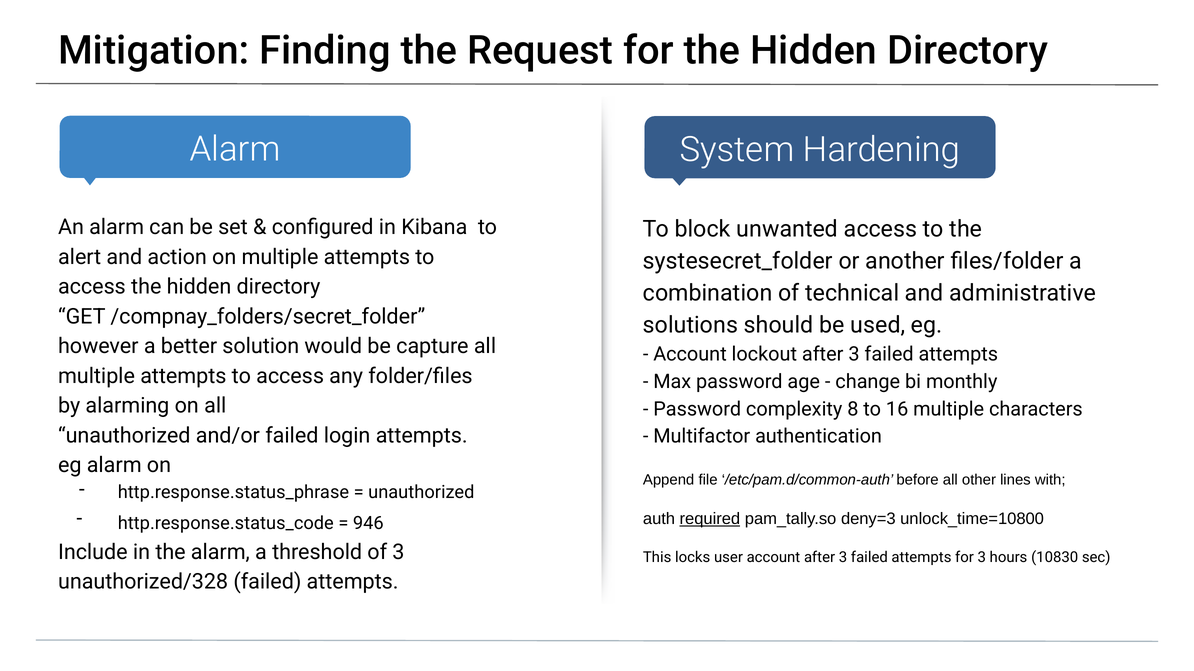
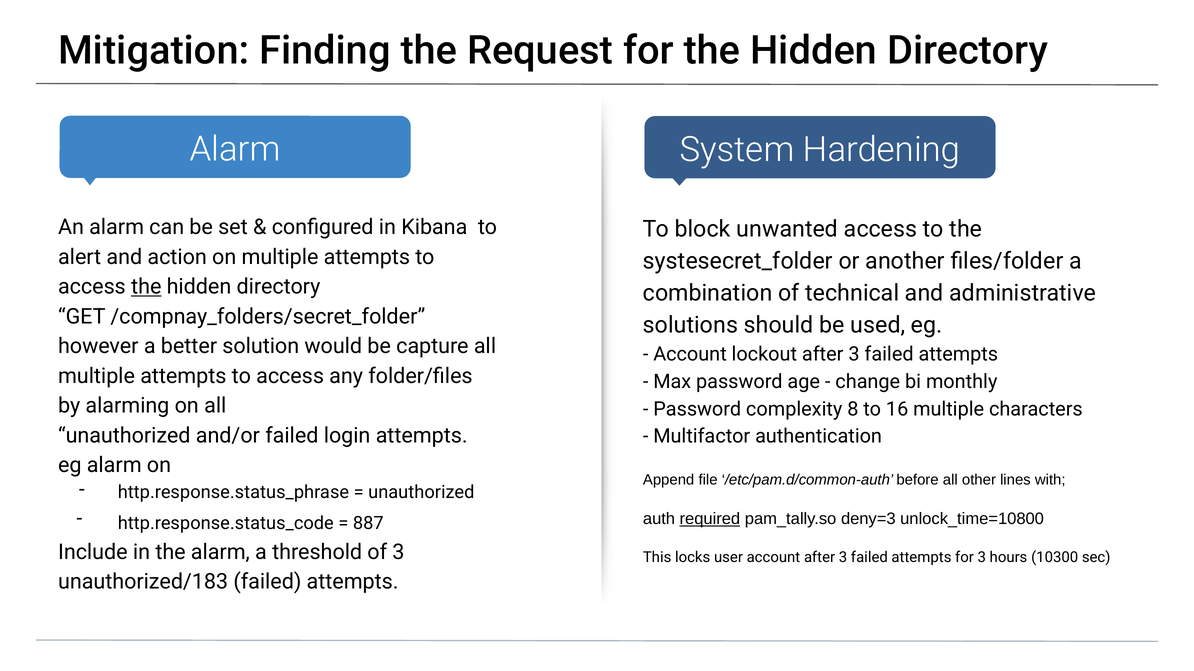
the underline: none -> present (146, 287)
946: 946 -> 887 (368, 524)
10830: 10830 -> 10300 (1055, 558)
unauthorized/328: unauthorized/328 -> unauthorized/183 (143, 582)
